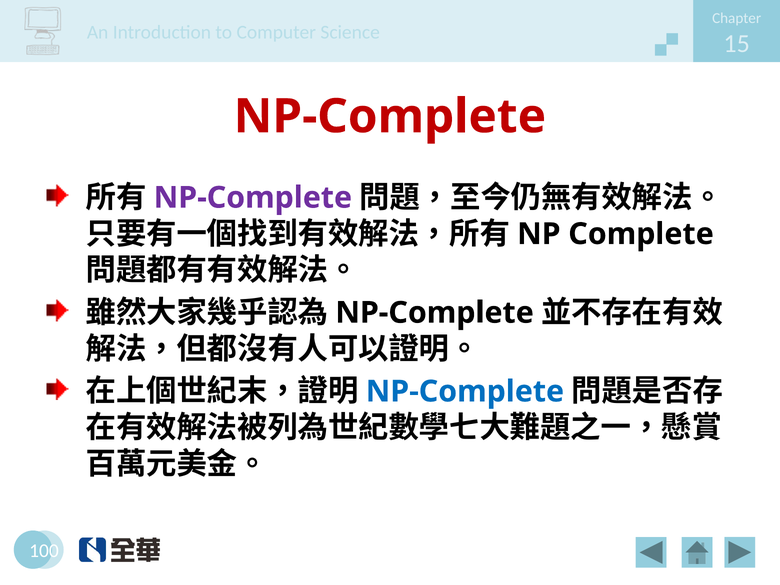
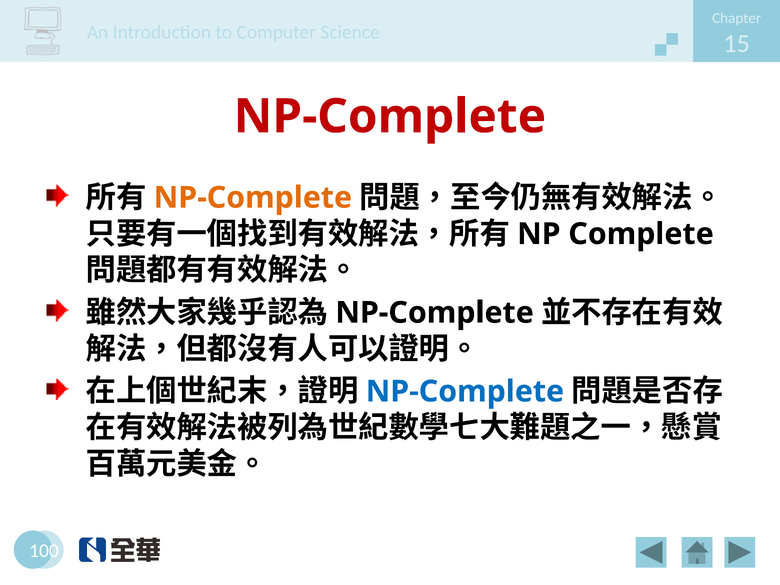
NP-Complete colour: purple -> orange (253, 198)
